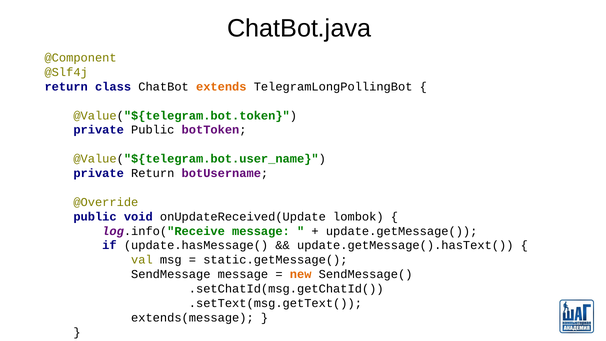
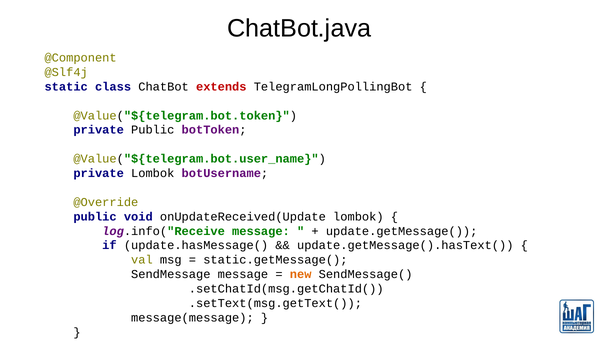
return: return -> static (66, 87)
extends colour: orange -> red (221, 87)
private Return: Return -> Lombok (153, 173)
extends(message: extends(message -> message(message (192, 318)
